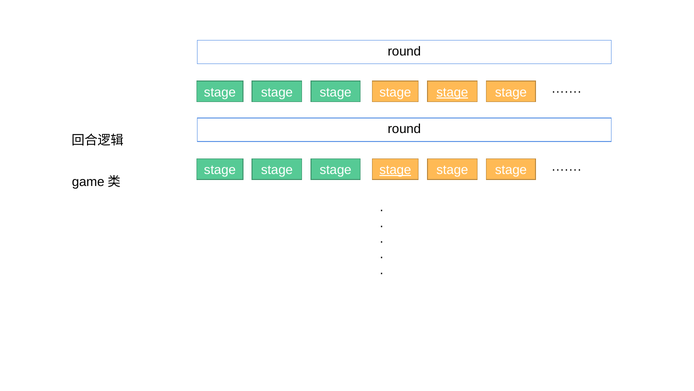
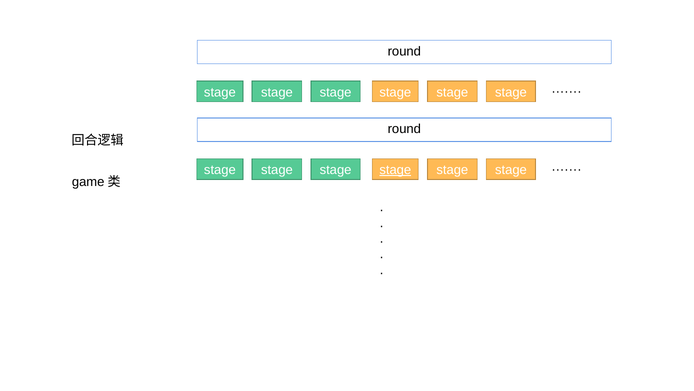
stage underline: present -> none (452, 92)
